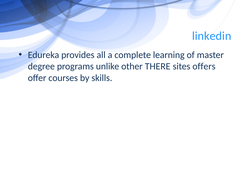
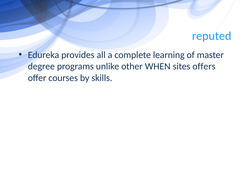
linkedin: linkedin -> reputed (212, 36)
THERE: THERE -> WHEN (158, 66)
